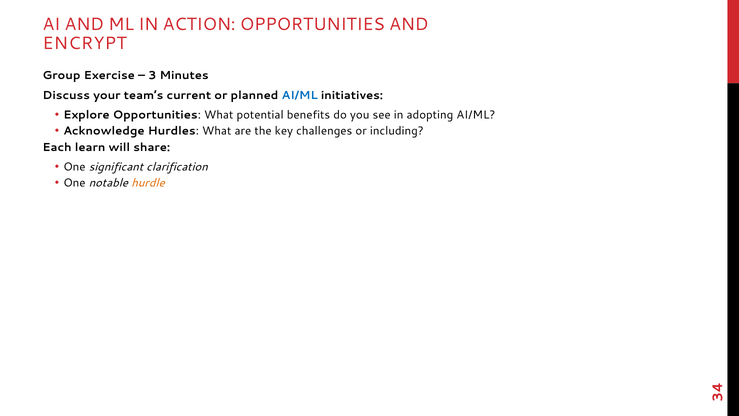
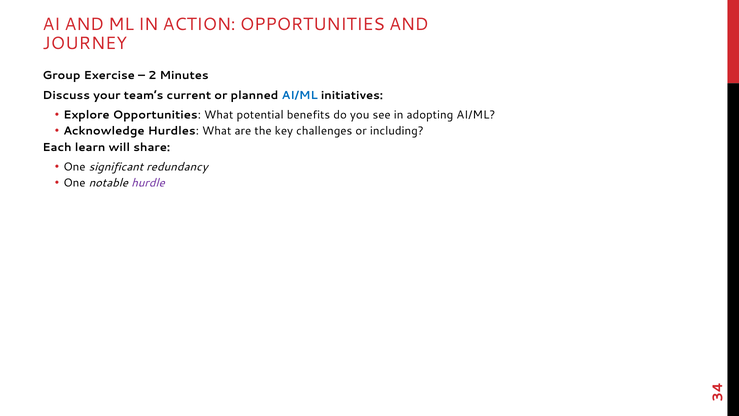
ENCRYPT: ENCRYPT -> JOURNEY (85, 43)
3: 3 -> 2 (152, 76)
clarification: clarification -> redundancy (177, 167)
hurdle colour: orange -> purple (148, 183)
